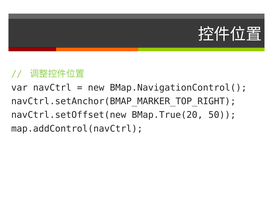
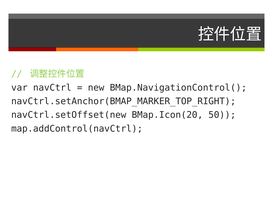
BMap.True(20: BMap.True(20 -> BMap.Icon(20 (167, 115)
